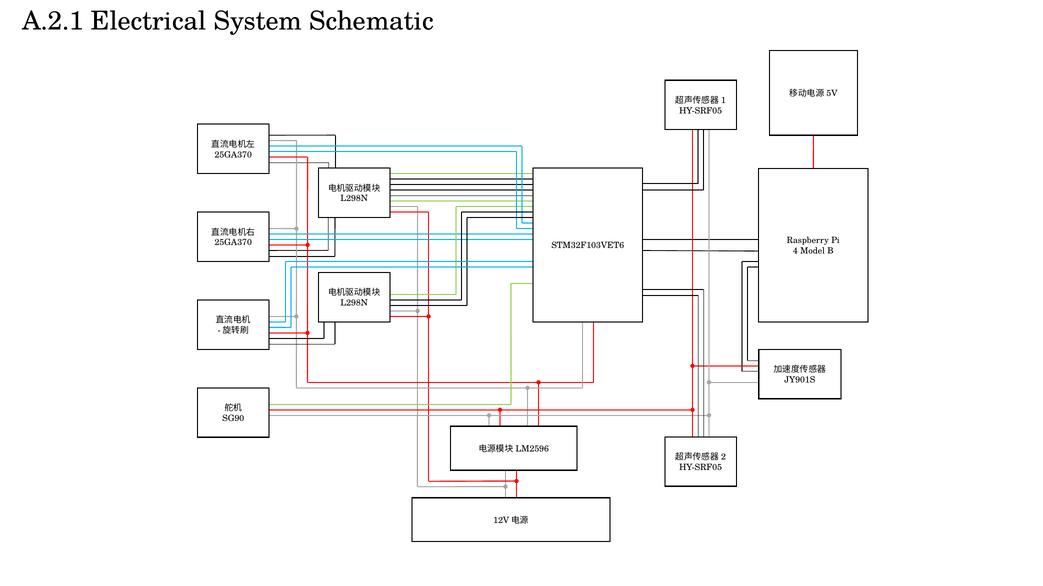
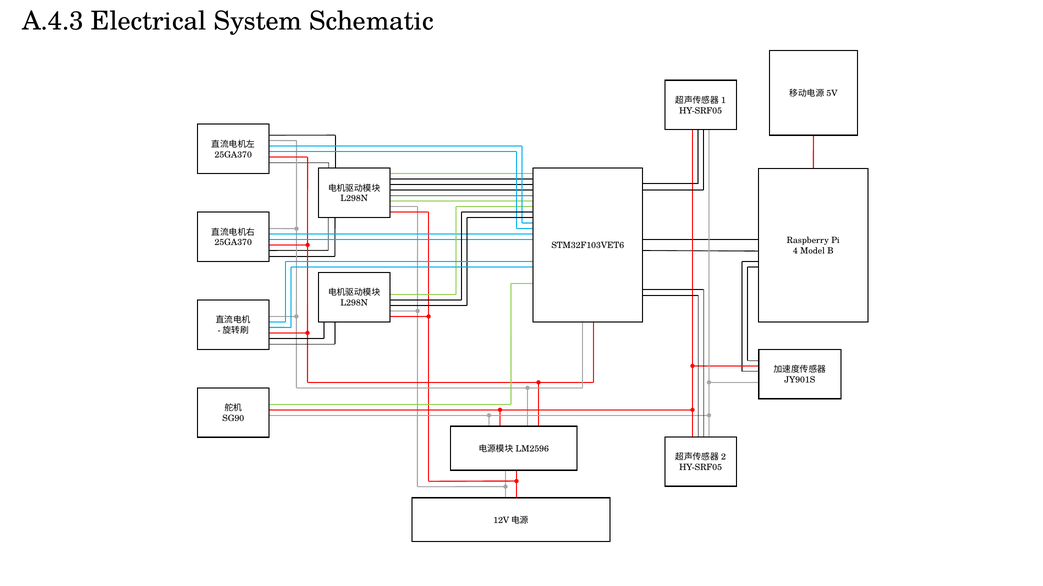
A.2.1: A.2.1 -> A.4.3 (53, 21)
